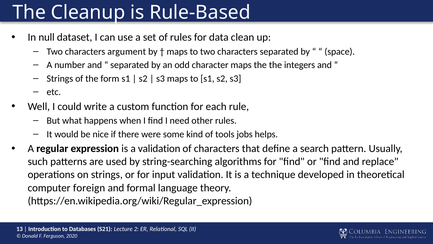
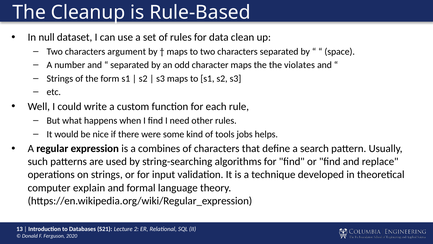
integers: integers -> violates (300, 65)
a validation: validation -> combines (159, 148)
foreign: foreign -> explain (89, 187)
